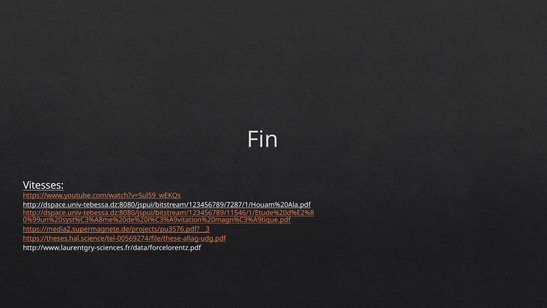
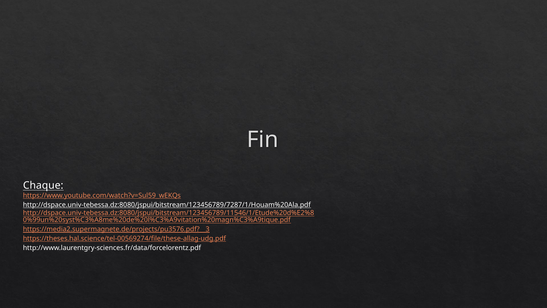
Vitesses: Vitesses -> Chaque (43, 185)
